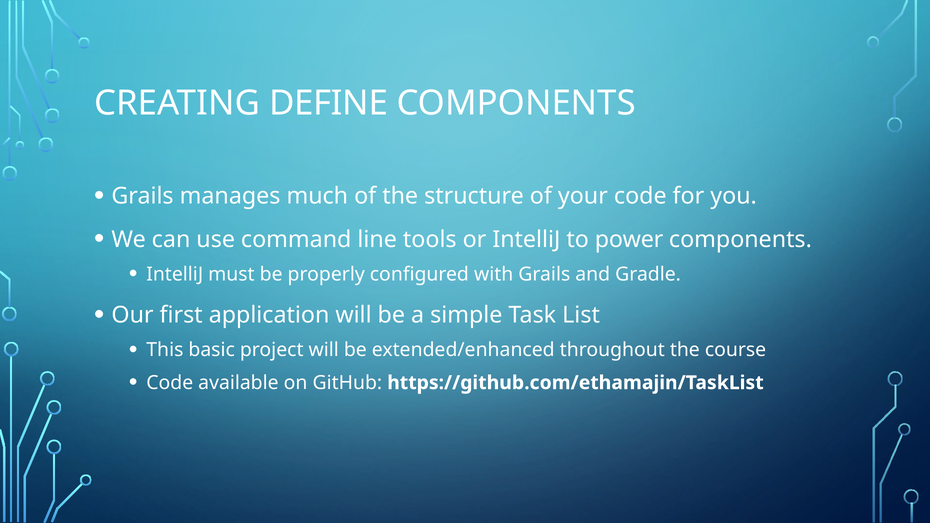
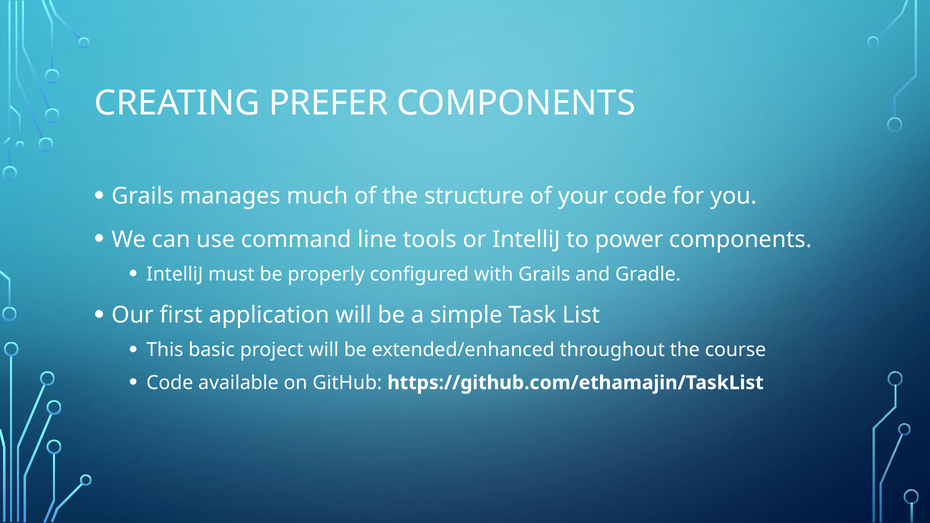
DEFINE: DEFINE -> PREFER (328, 103)
